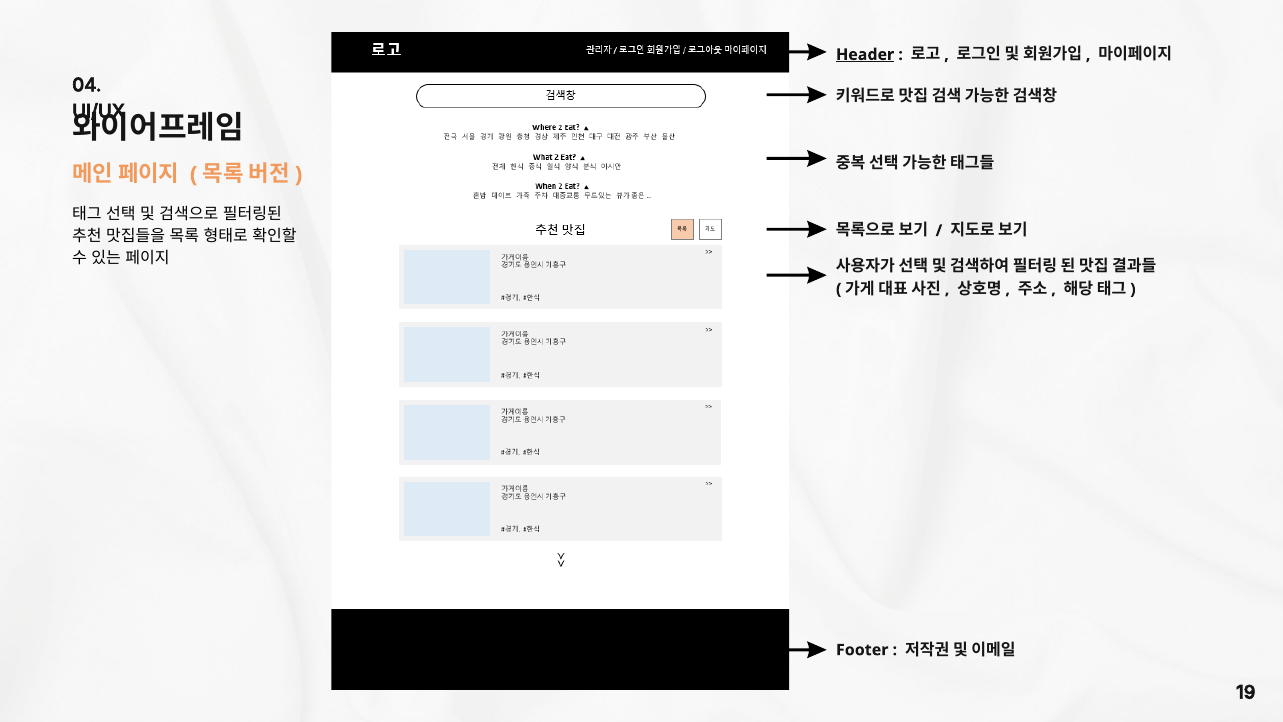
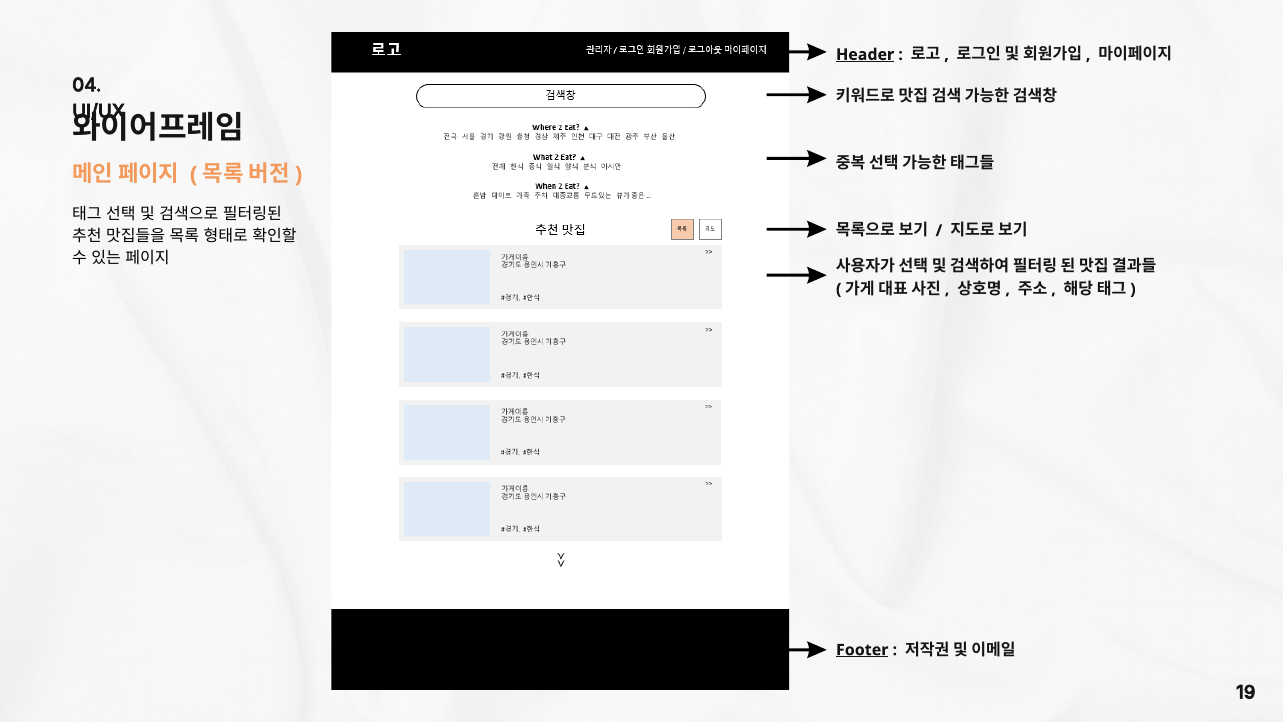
Footer underline: none -> present (862, 650)
